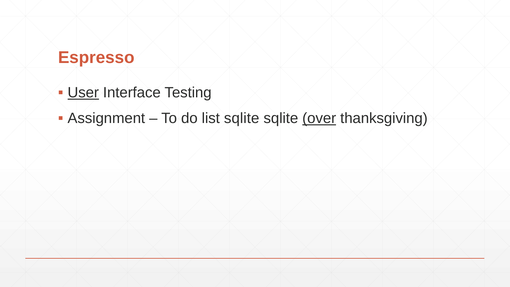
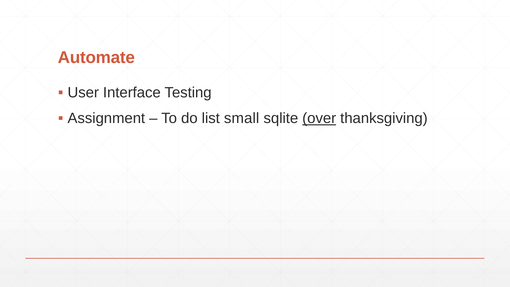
Espresso: Espresso -> Automate (96, 58)
User underline: present -> none (83, 93)
list sqlite: sqlite -> small (242, 118)
